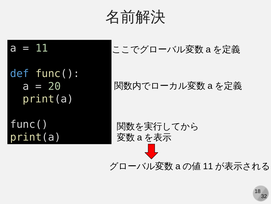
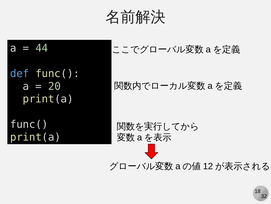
11: 11 -> 44 (42, 48)
11: 11 -> 12 (208, 166)
